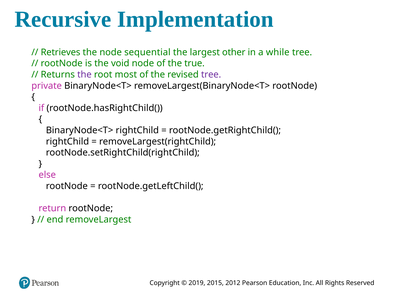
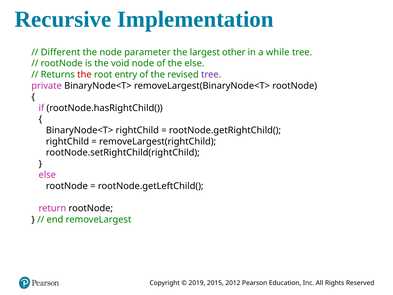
Retrieves: Retrieves -> Different (60, 52)
sequential: sequential -> parameter (147, 52)
the true: true -> else (194, 63)
the colour: purple -> red (84, 74)
most: most -> entry (126, 74)
